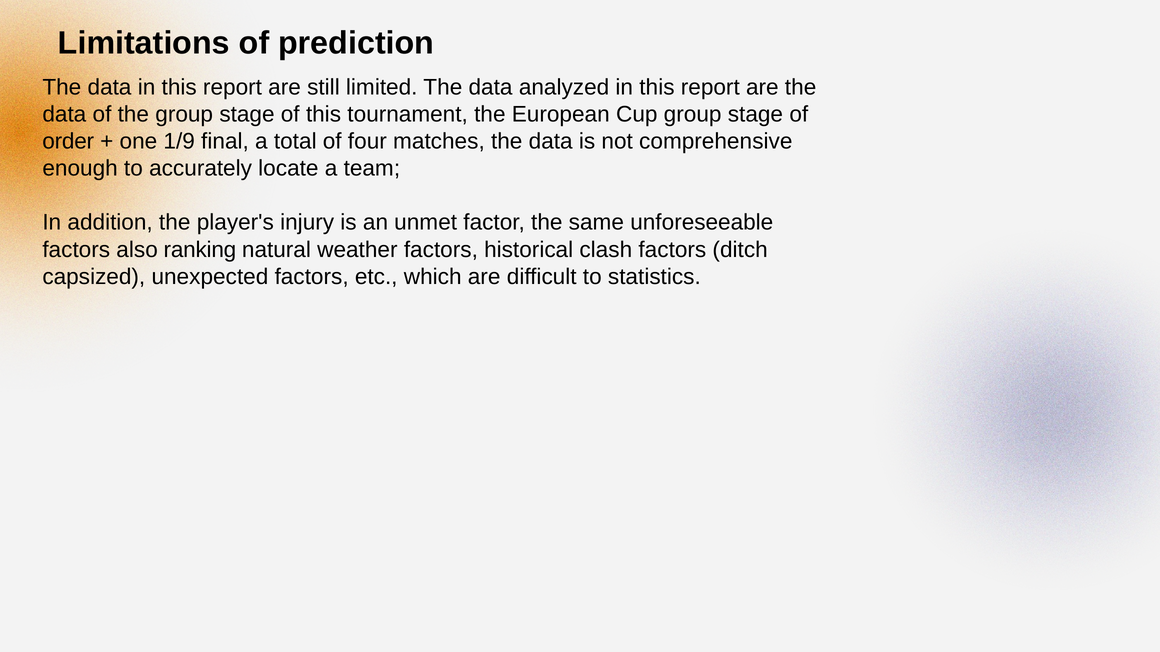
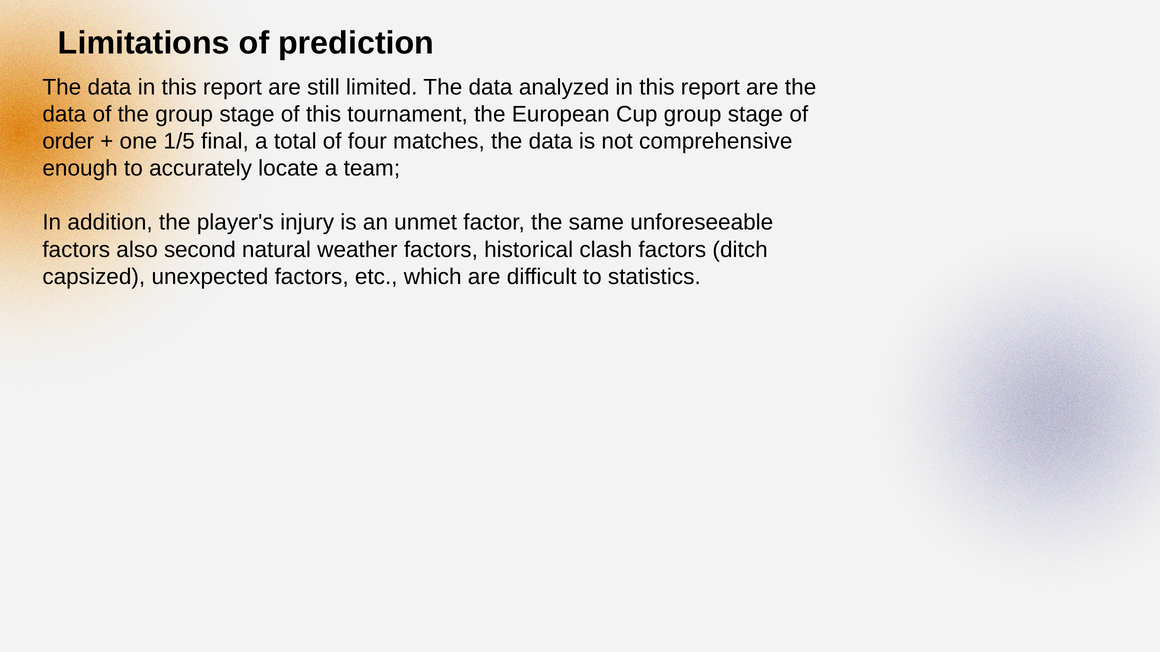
1/9: 1/9 -> 1/5 (179, 141)
ranking: ranking -> second (200, 250)
